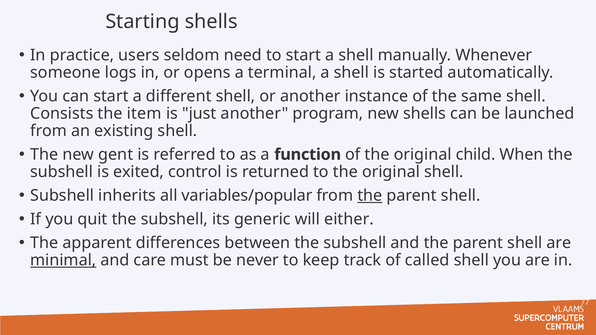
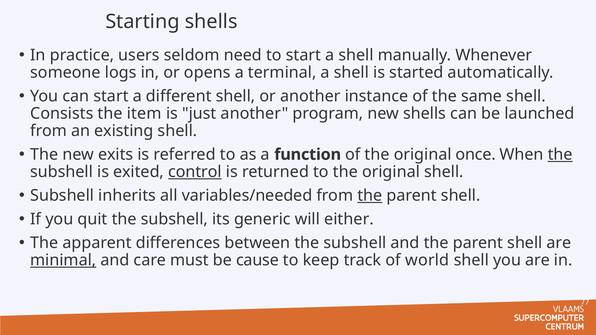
gent: gent -> exits (116, 155)
child: child -> once (476, 155)
the underline: none -> present (560, 155)
control underline: none -> present (195, 172)
variables/popular: variables/popular -> variables/needed (247, 196)
never: never -> cause (257, 260)
called: called -> world (427, 260)
